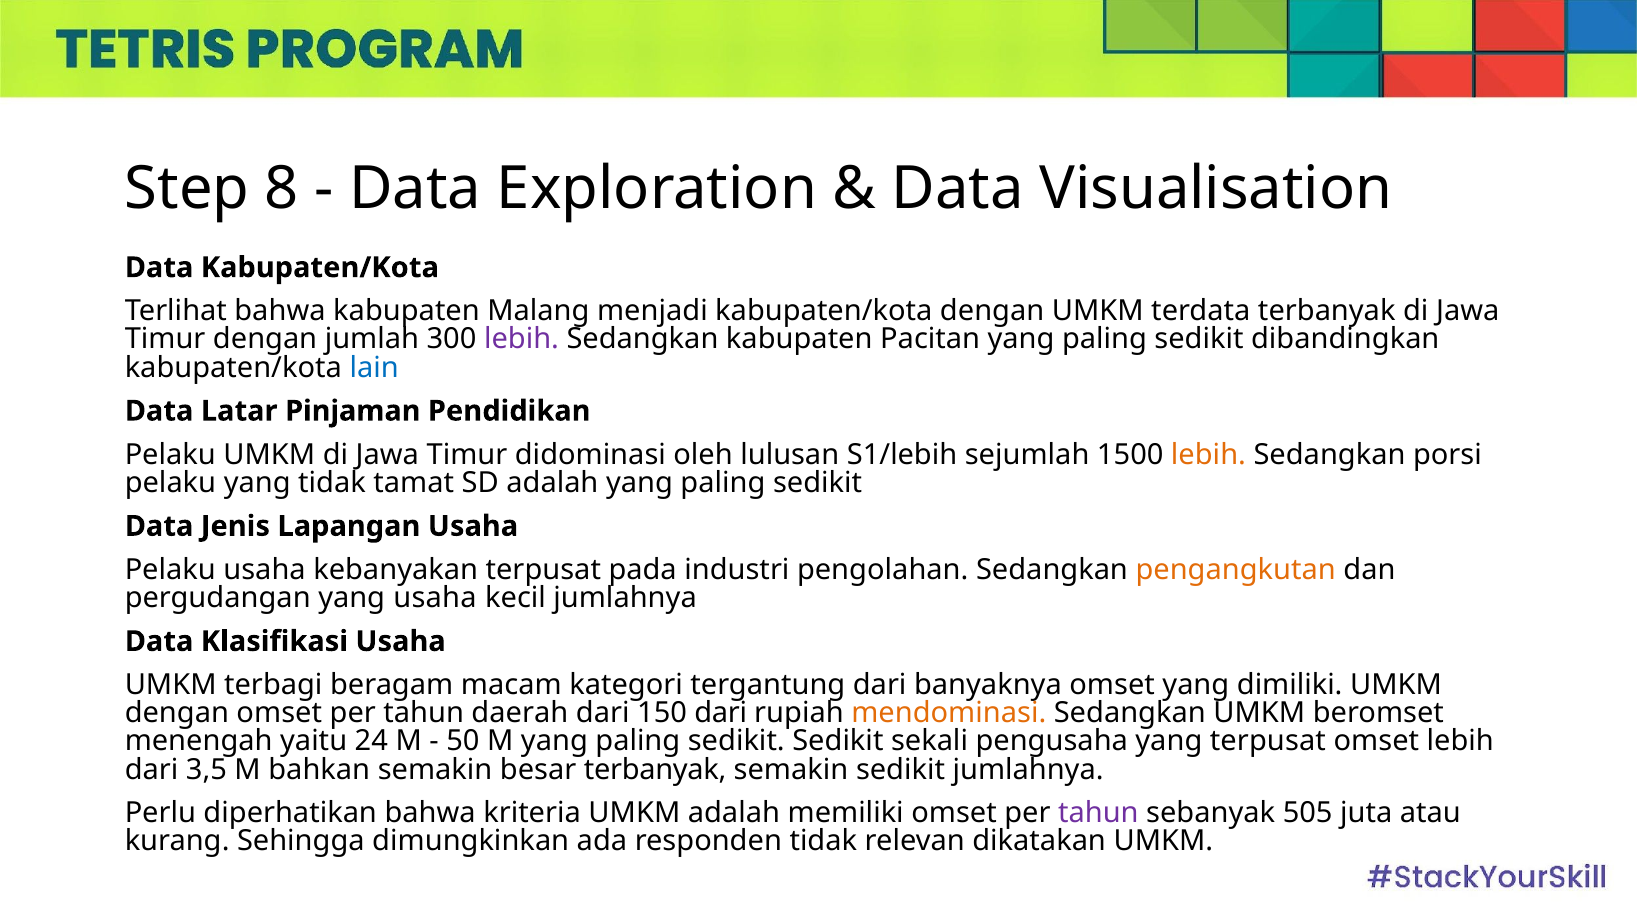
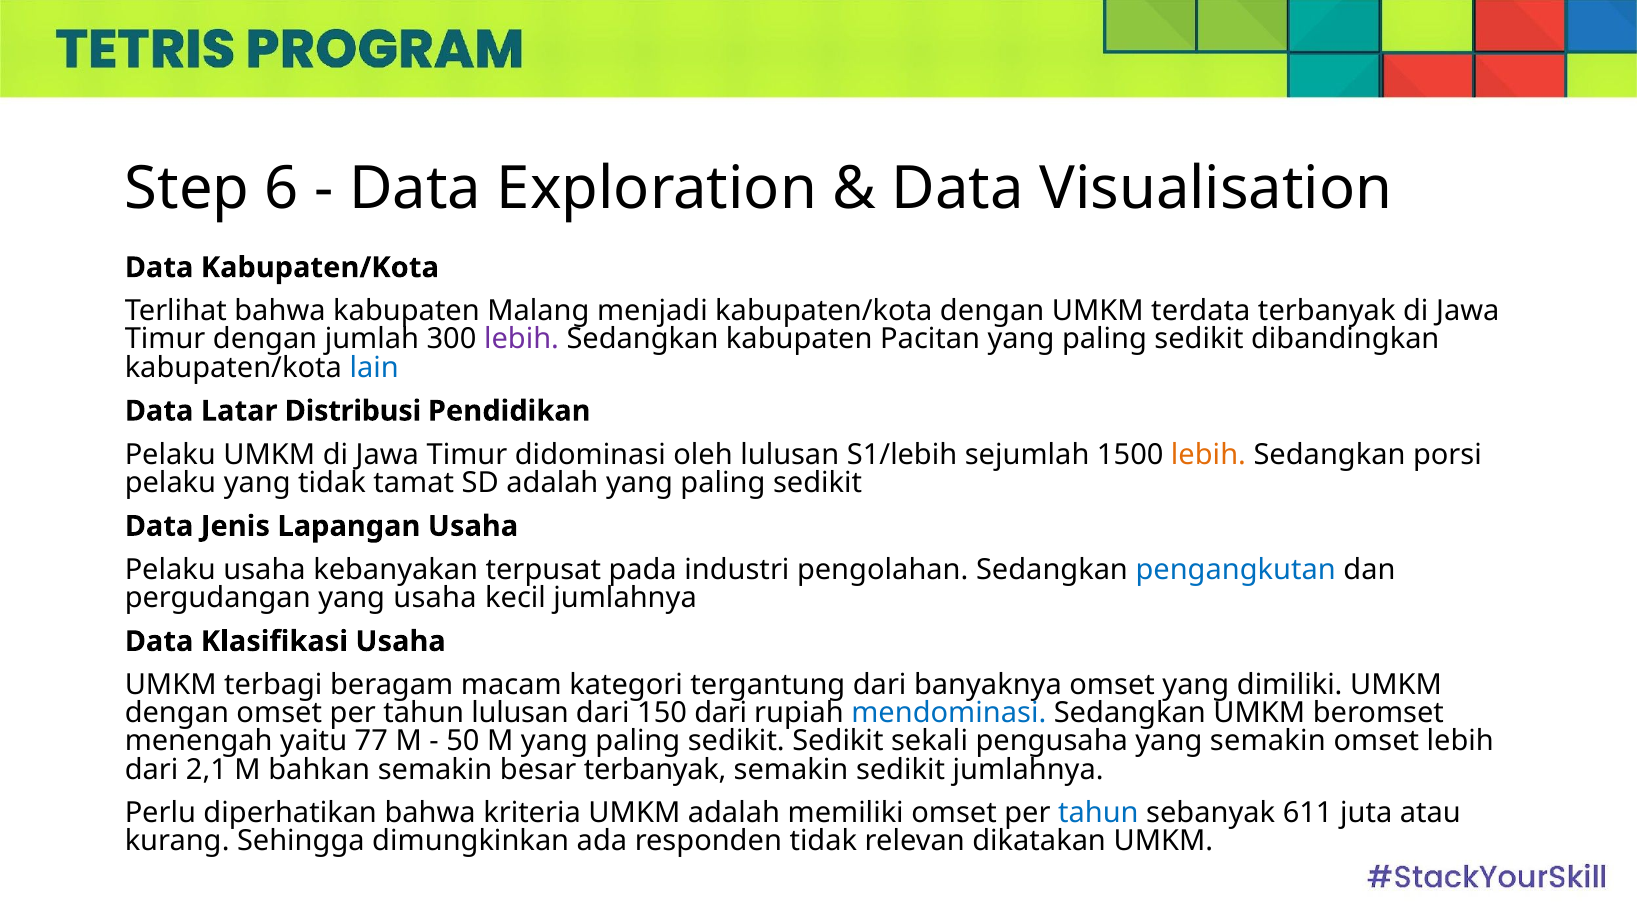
8: 8 -> 6 (282, 189)
Pinjaman: Pinjaman -> Distribusi (353, 411)
pengangkutan colour: orange -> blue (1236, 570)
tahun daerah: daerah -> lulusan (520, 713)
mendominasi colour: orange -> blue (949, 713)
24: 24 -> 77 (371, 741)
yang terpusat: terpusat -> semakin (1268, 741)
3,5: 3,5 -> 2,1 (206, 769)
tahun colour: purple -> blue (1098, 813)
505: 505 -> 611 (1308, 813)
